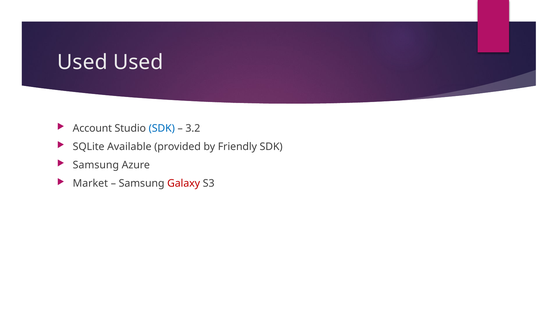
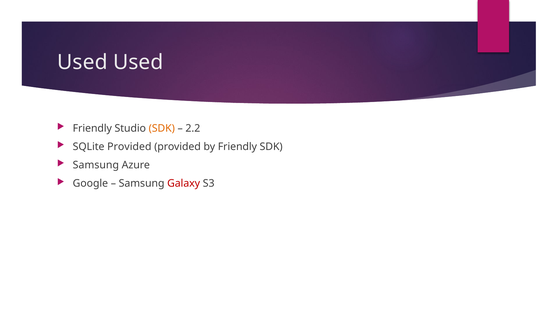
Account: Account -> Friendly (92, 128)
SDK colour: blue -> orange (162, 128)
3.2: 3.2 -> 2.2 (193, 128)
SQLite Available: Available -> Provided (129, 147)
Market: Market -> Google (90, 183)
